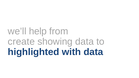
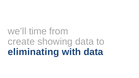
help: help -> time (38, 31)
highlighted: highlighted -> eliminating (33, 52)
